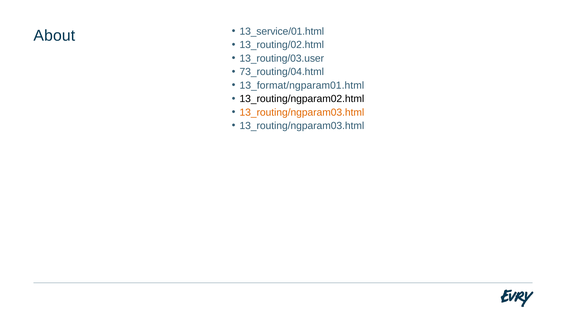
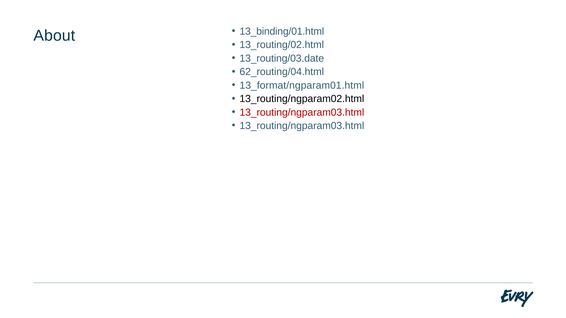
13_service/01.html: 13_service/01.html -> 13_binding/01.html (282, 31)
13_routing/03.user: 13_routing/03.user -> 13_routing/03.date (282, 58)
73_routing/04.html: 73_routing/04.html -> 62_routing/04.html (282, 72)
13_routing/ngparam03.html colour: orange -> red (302, 112)
